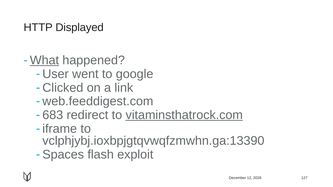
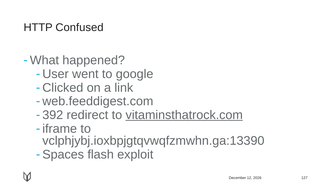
Displayed: Displayed -> Confused (79, 27)
What underline: present -> none (44, 60)
683: 683 -> 392 (53, 115)
